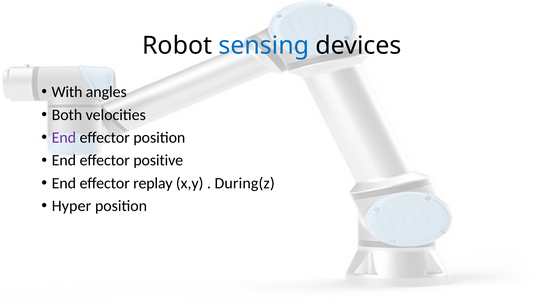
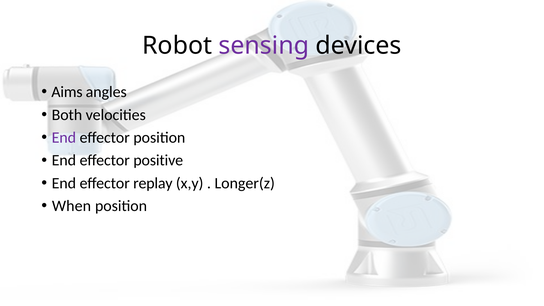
sensing colour: blue -> purple (264, 46)
With: With -> Aims (67, 92)
During(z: During(z -> Longer(z (245, 183)
Hyper: Hyper -> When (71, 206)
